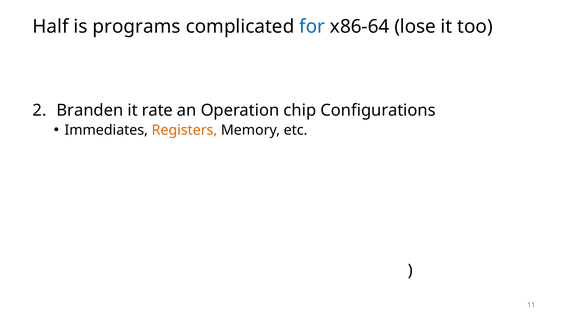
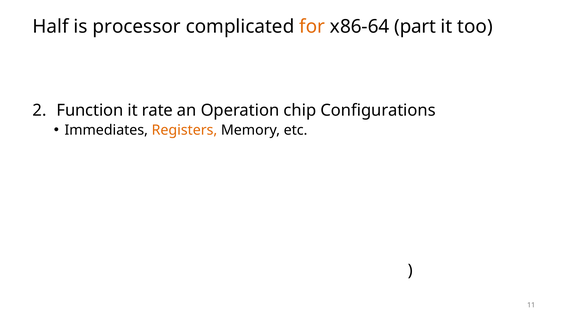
programs: programs -> processor (137, 27)
for colour: blue -> orange (312, 27)
lose: lose -> part (415, 27)
Branden: Branden -> Function (90, 110)
